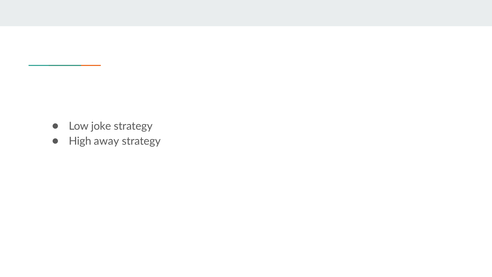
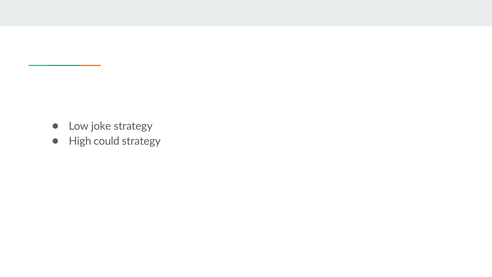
away: away -> could (107, 141)
